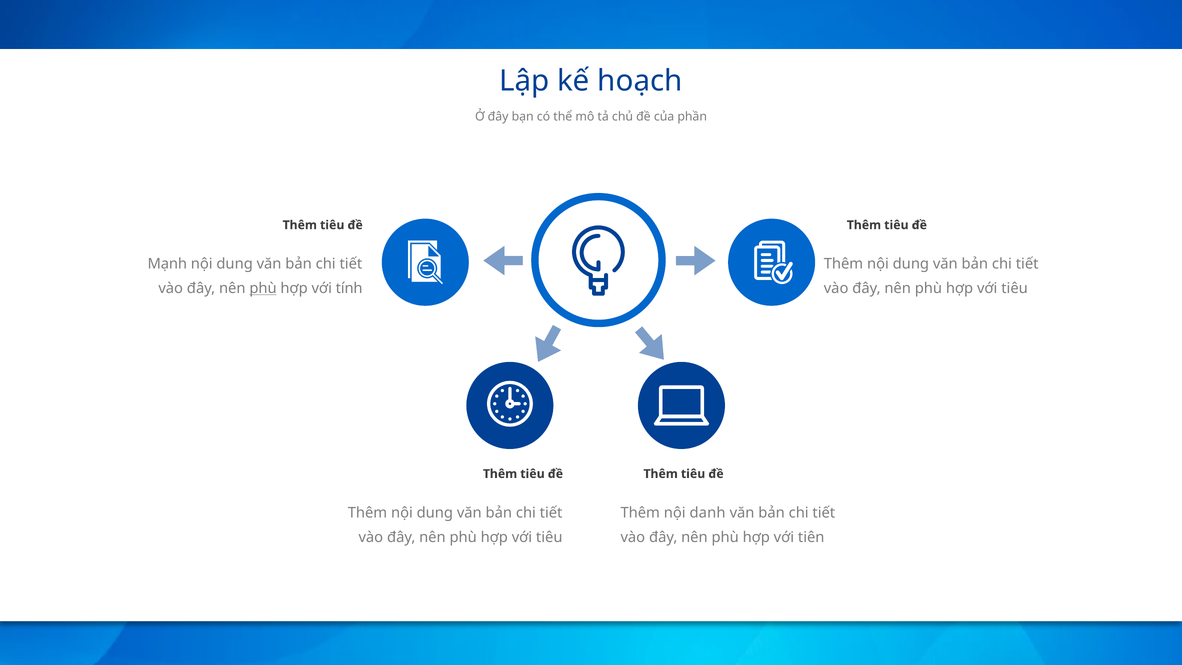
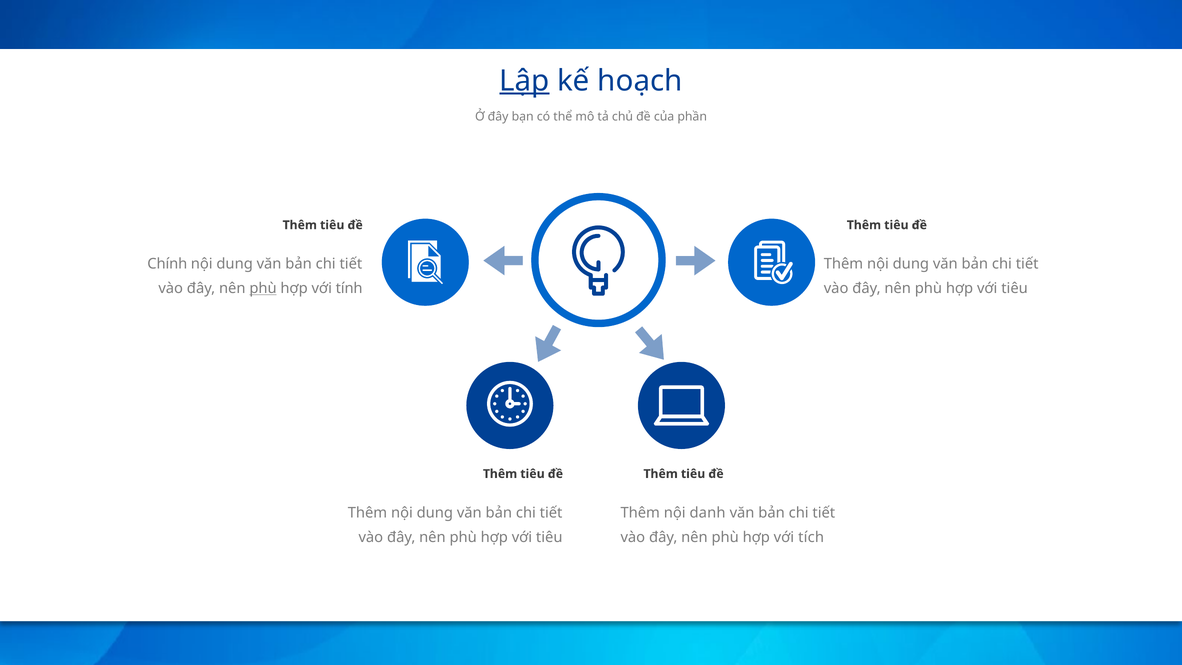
Lập underline: none -> present (525, 81)
Mạnh: Mạnh -> Chính (167, 264)
tiên: tiên -> tích (811, 537)
